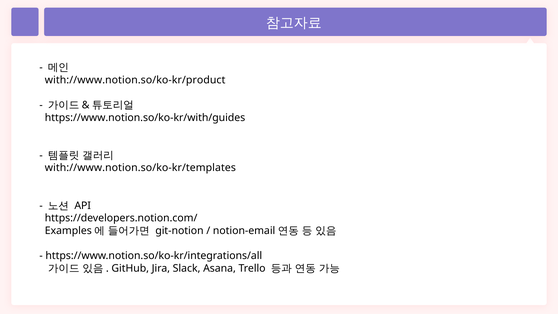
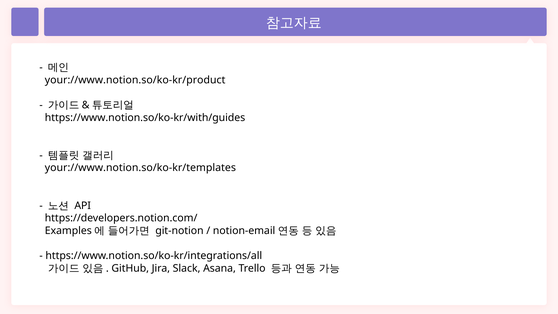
with://www.notion.so/ko-kr/product: with://www.notion.so/ko-kr/product -> your://www.notion.so/ko-kr/product (135, 80)
with://www.notion.so/ko-kr/templates: with://www.notion.so/ko-kr/templates -> your://www.notion.so/ko-kr/templates (140, 168)
